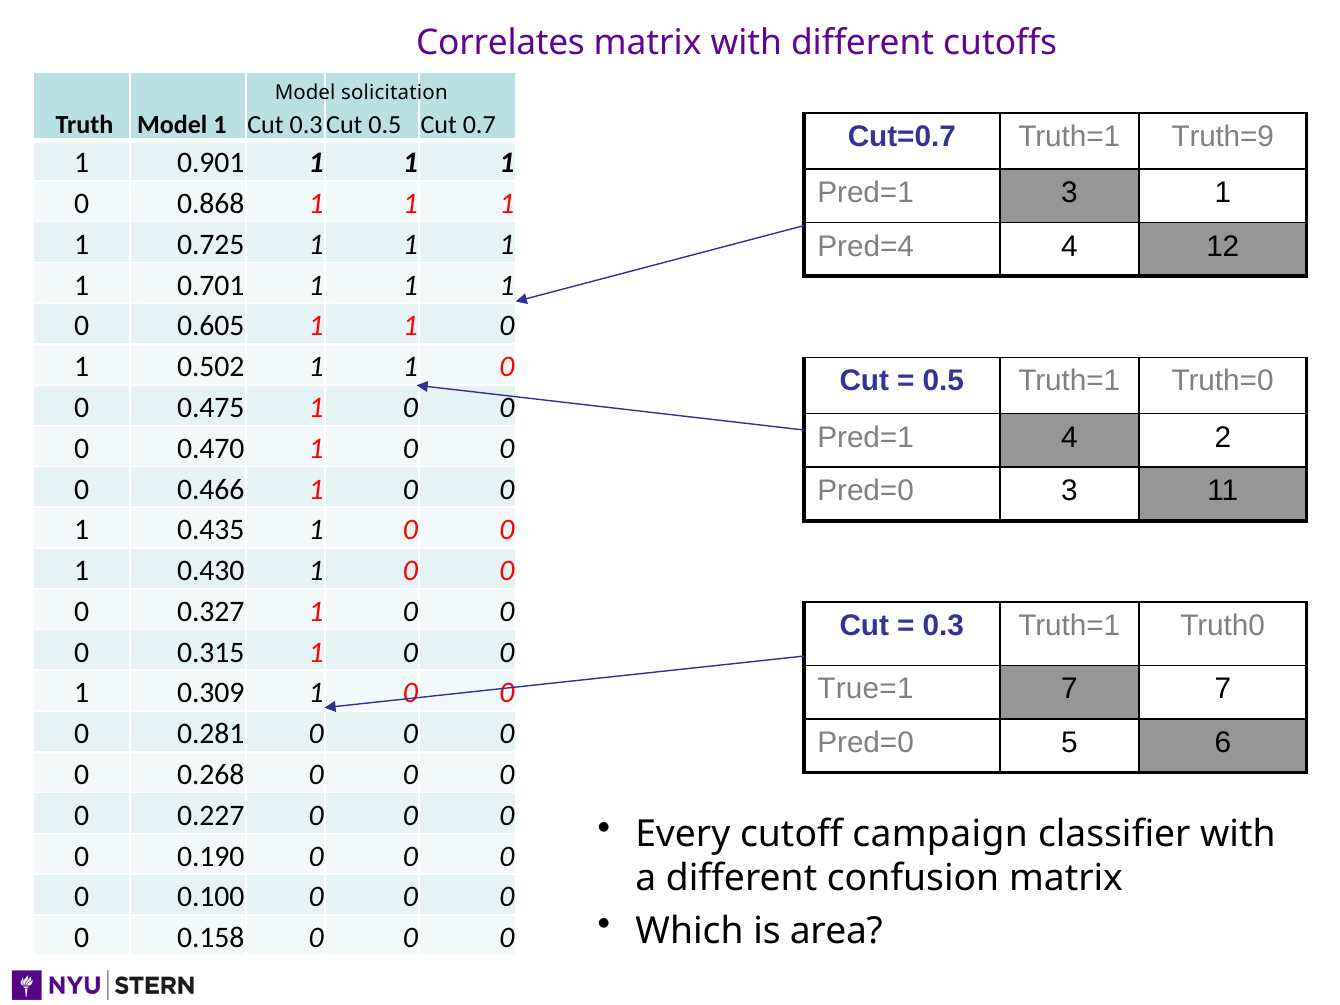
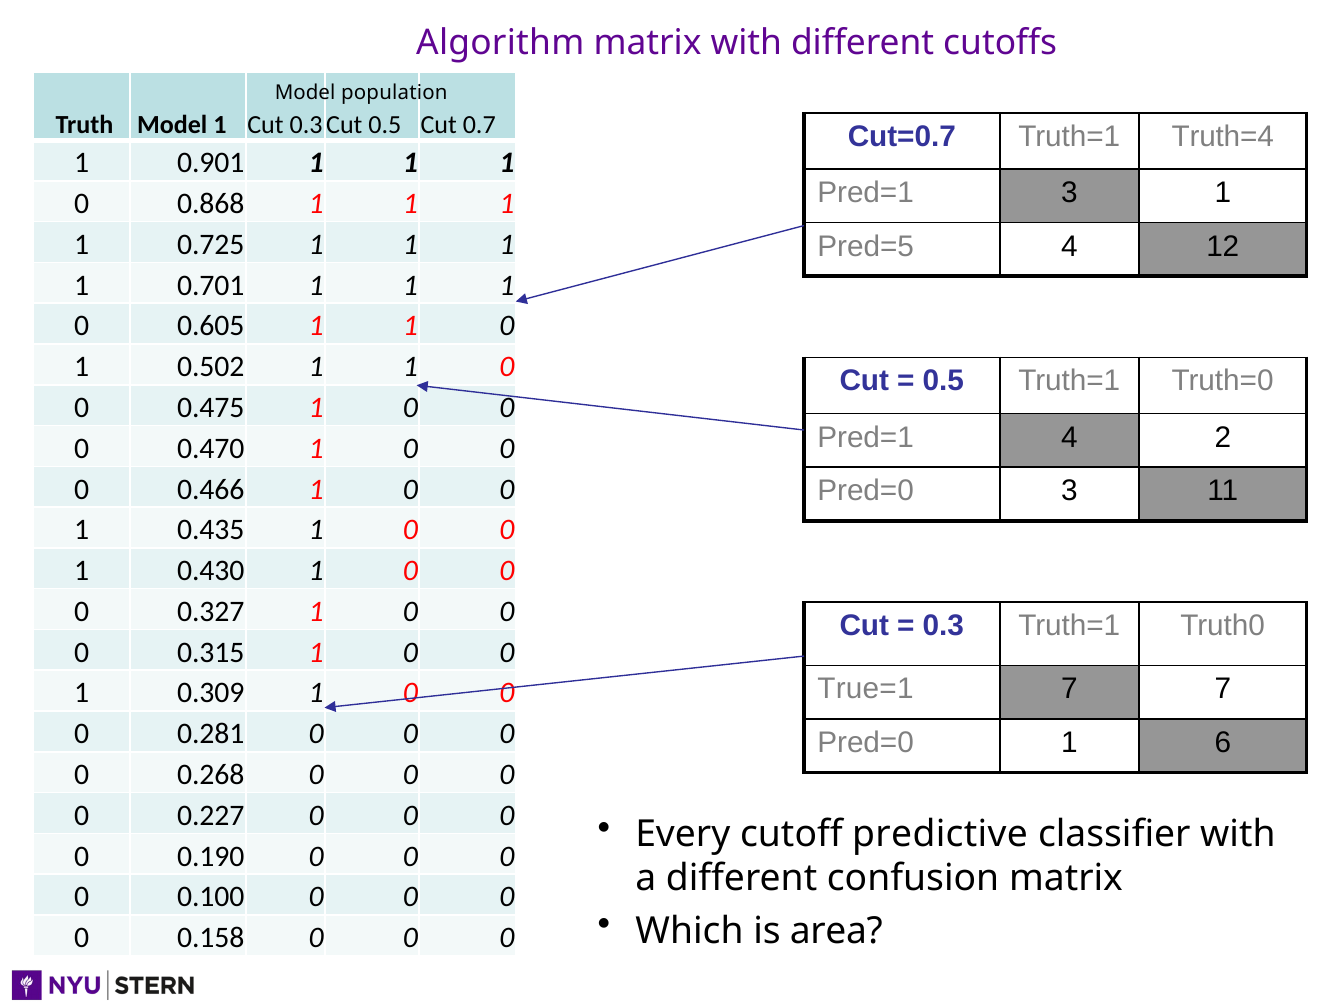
Correlates: Correlates -> Algorithm (500, 43)
solicitation: solicitation -> population (394, 93)
Truth=9: Truth=9 -> Truth=4 (1223, 136)
Pred=4: Pred=4 -> Pred=5 (866, 246)
Pred=0 5: 5 -> 1 (1069, 743)
campaign: campaign -> predictive (940, 834)
